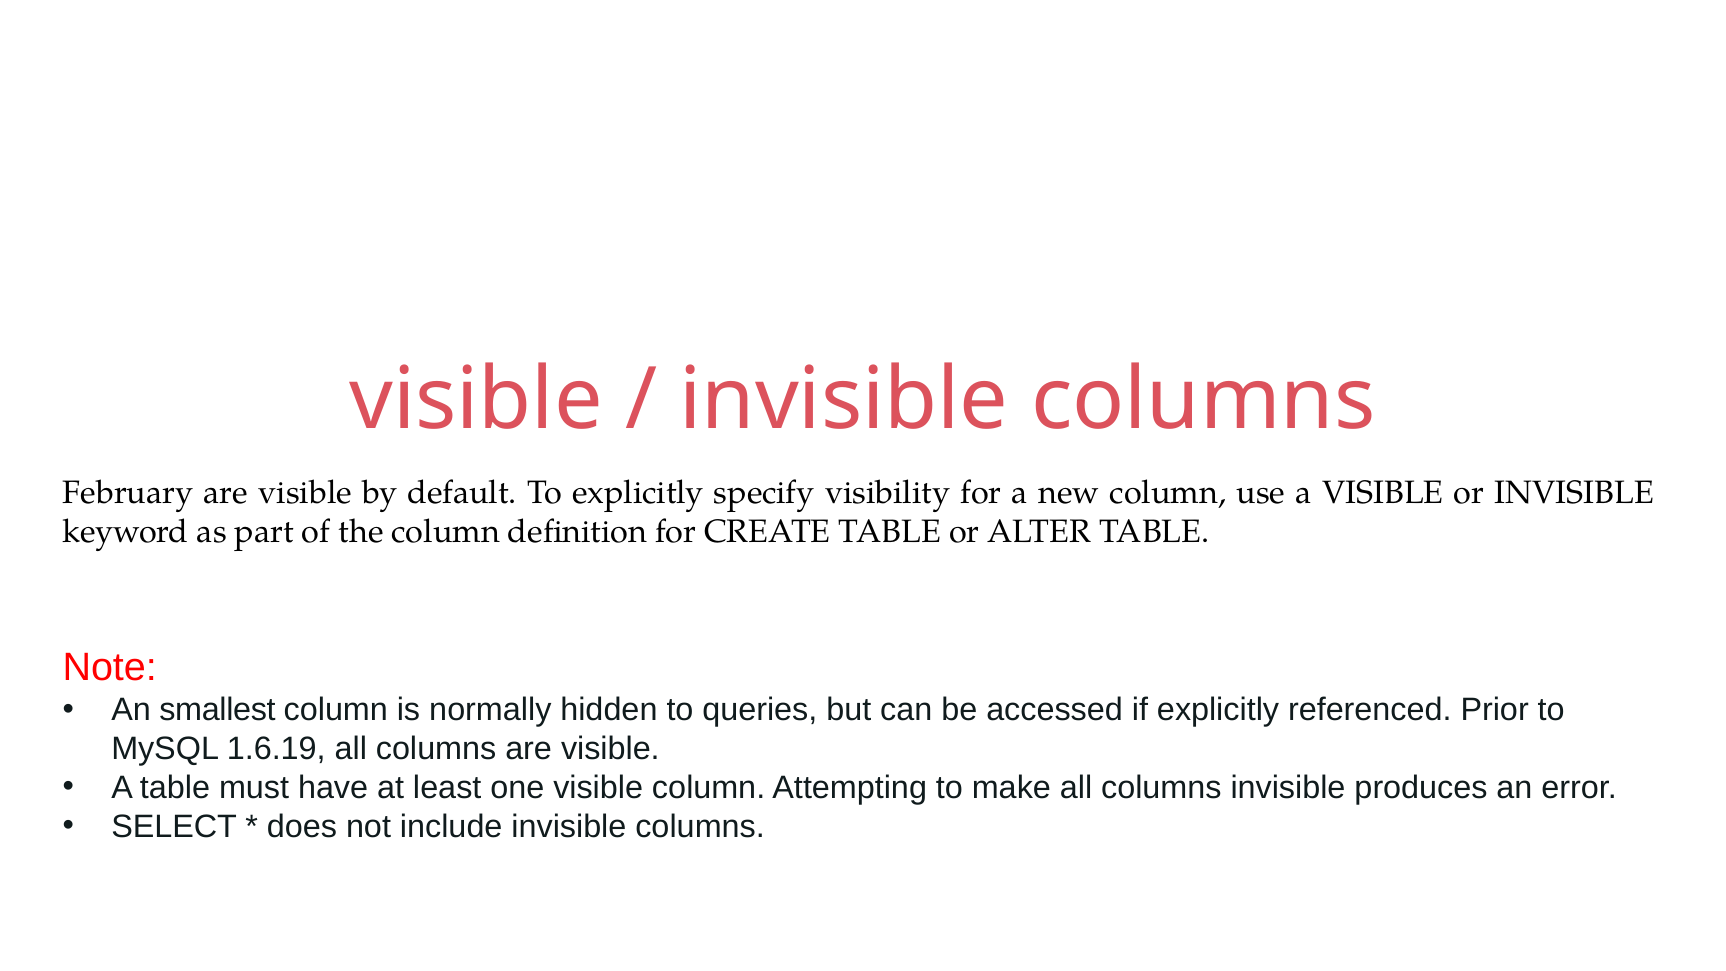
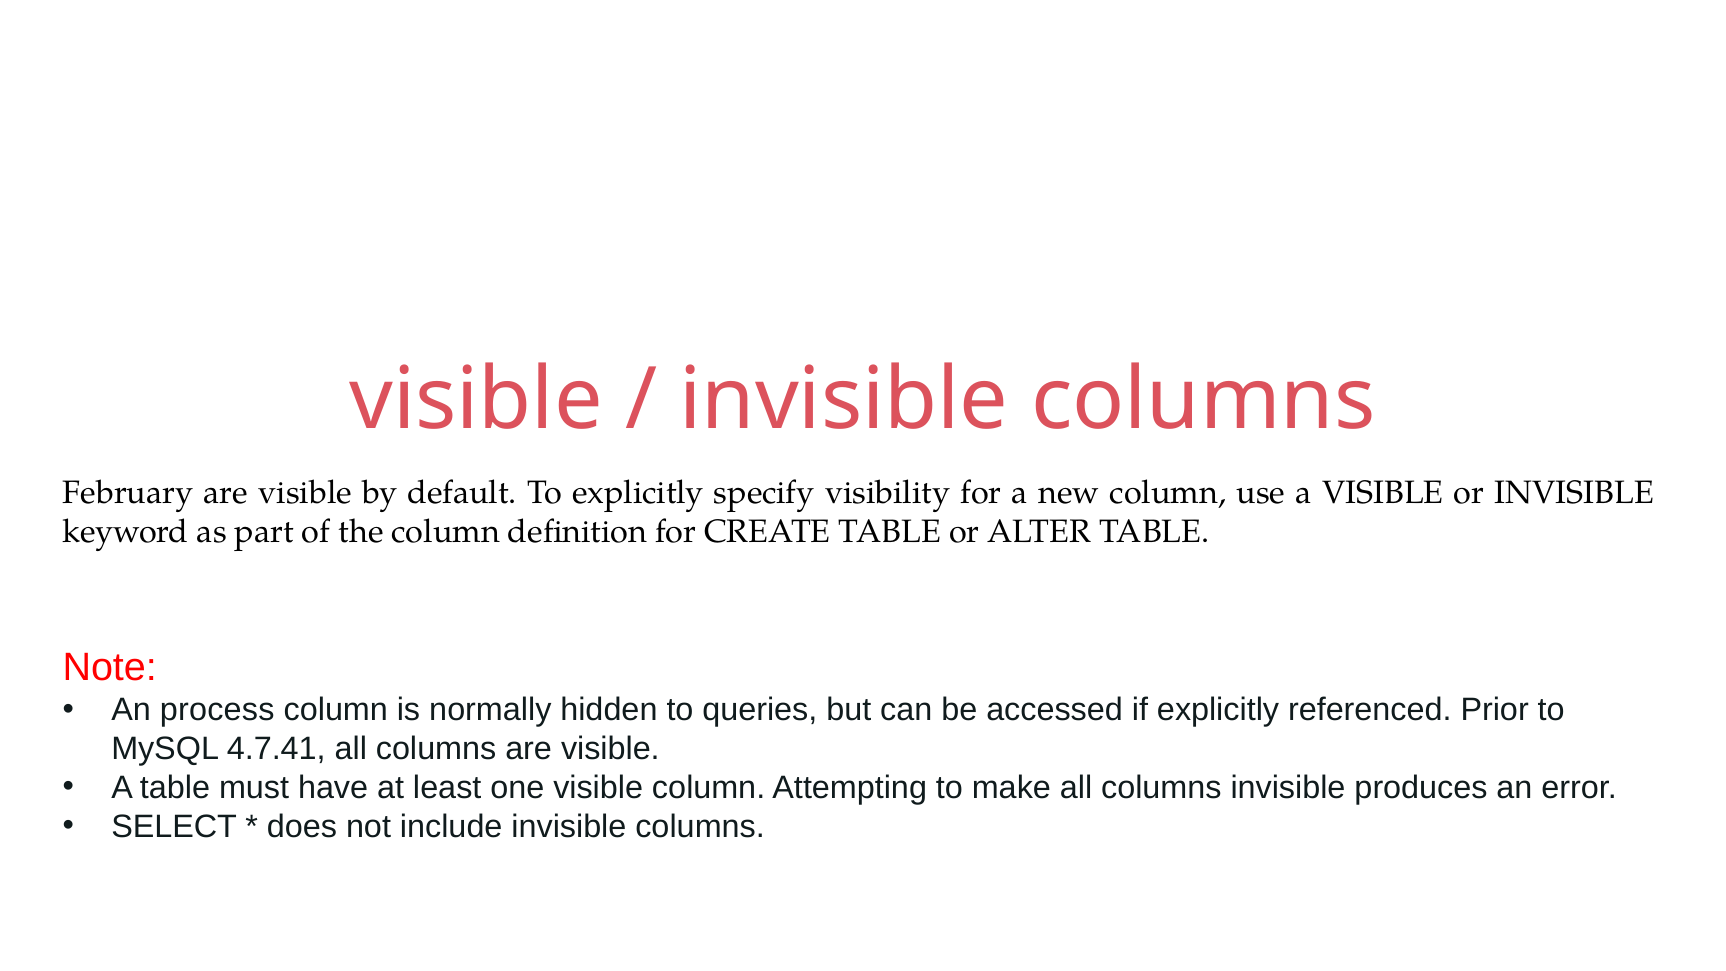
smallest: smallest -> process (217, 710)
1.6.19: 1.6.19 -> 4.7.41 (276, 749)
